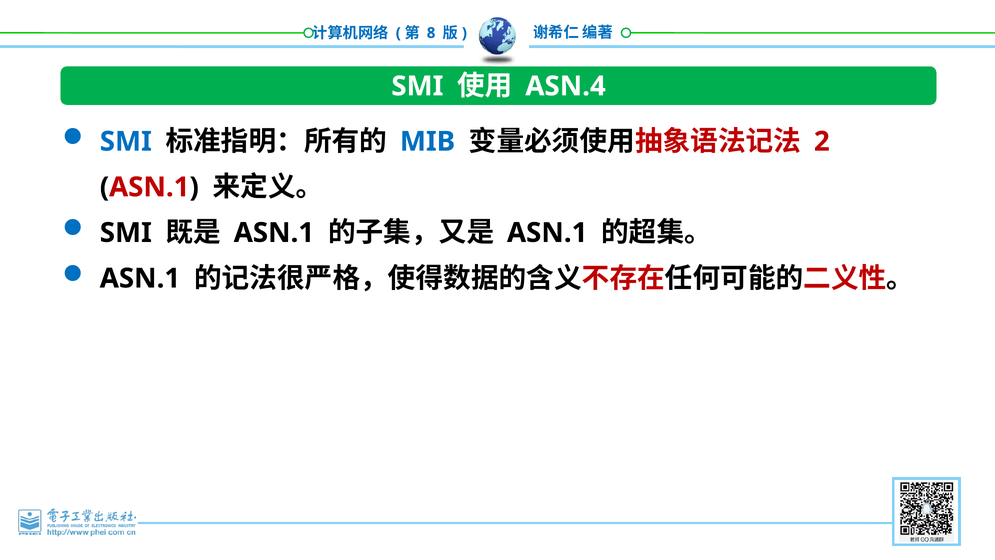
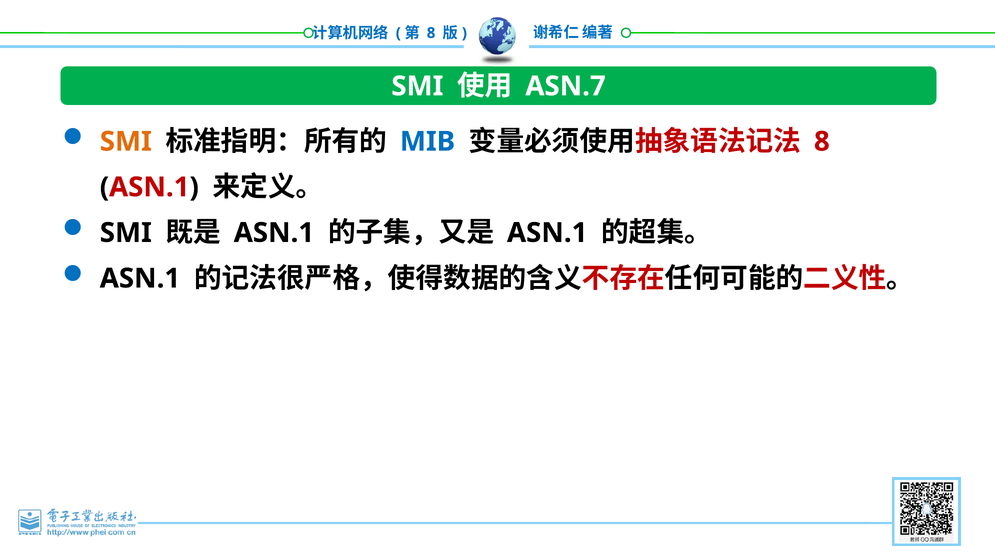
ASN.4: ASN.4 -> ASN.7 (566, 86)
SMI colour: blue -> orange (126, 141)
2: 2 -> 8 (822, 141)
